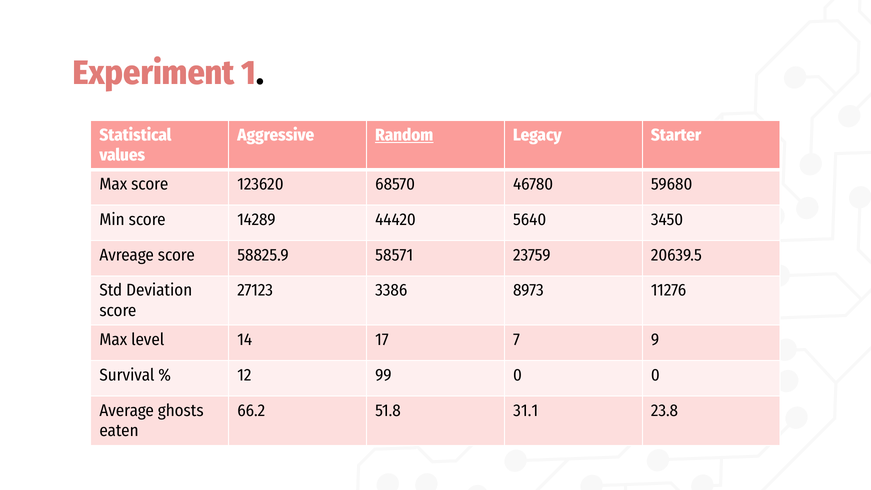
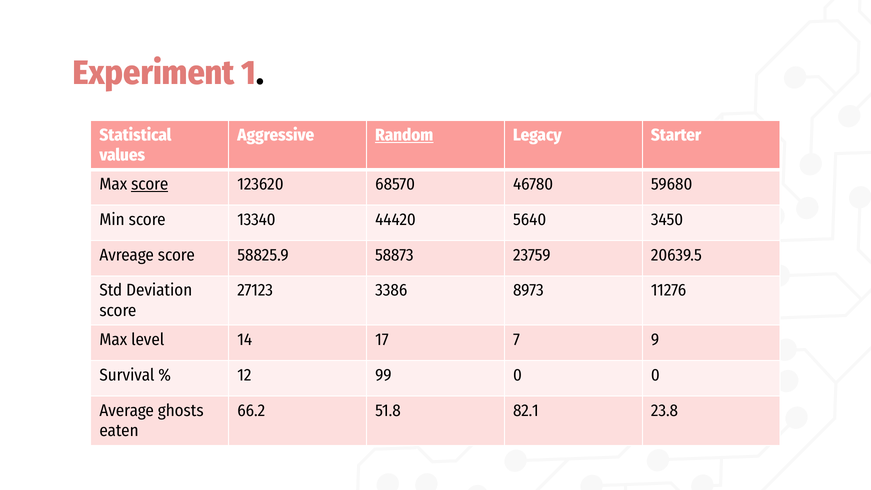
score underline: none -> present (150, 184)
14289: 14289 -> 13340 (256, 220)
58571: 58571 -> 58873 (394, 255)
31.1: 31.1 -> 82.1 (526, 410)
